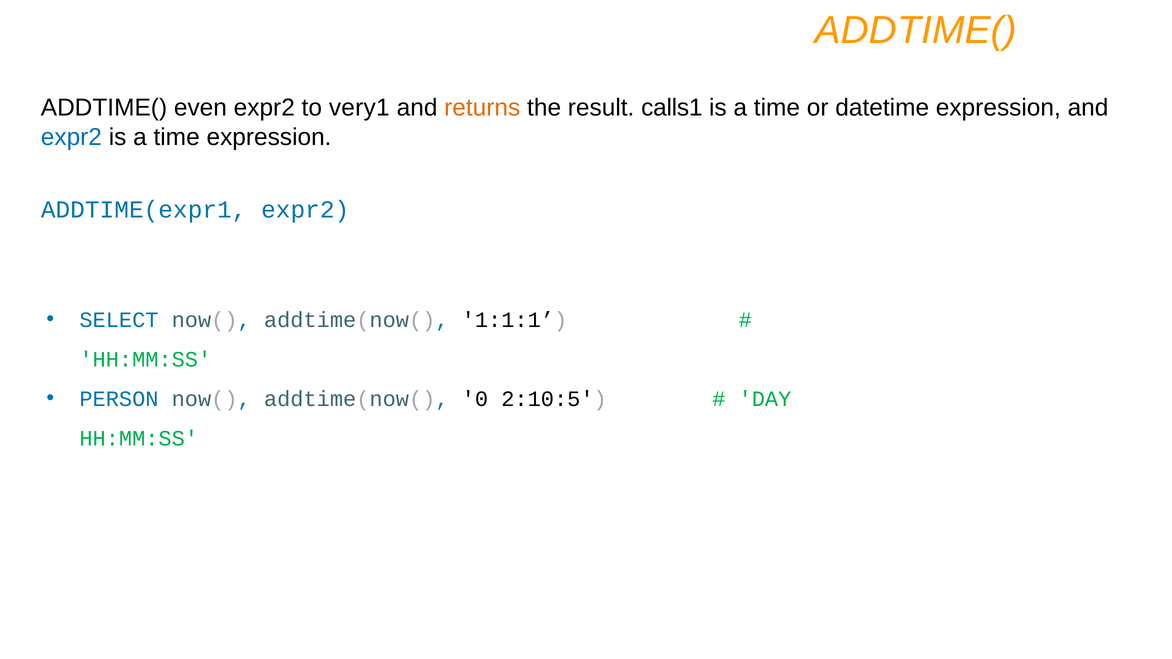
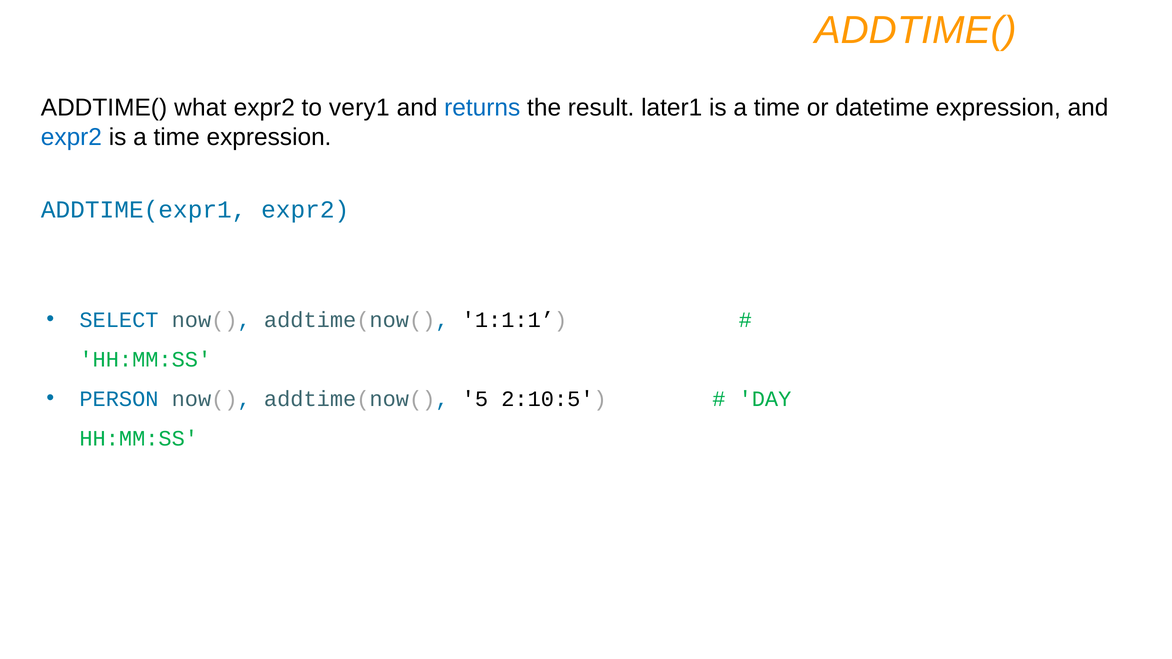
even: even -> what (200, 108)
returns colour: orange -> blue (482, 108)
calls1: calls1 -> later1 (672, 108)
0: 0 -> 5 (475, 399)
